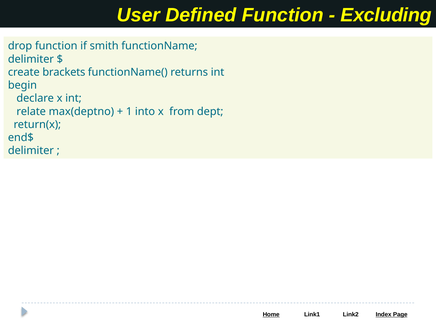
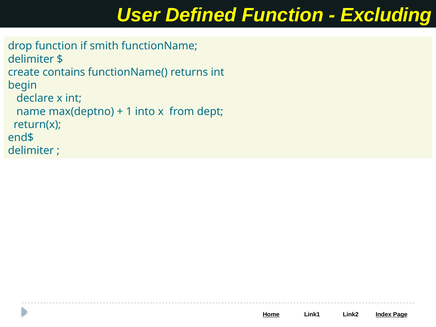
brackets: brackets -> contains (64, 72)
relate: relate -> name (31, 111)
